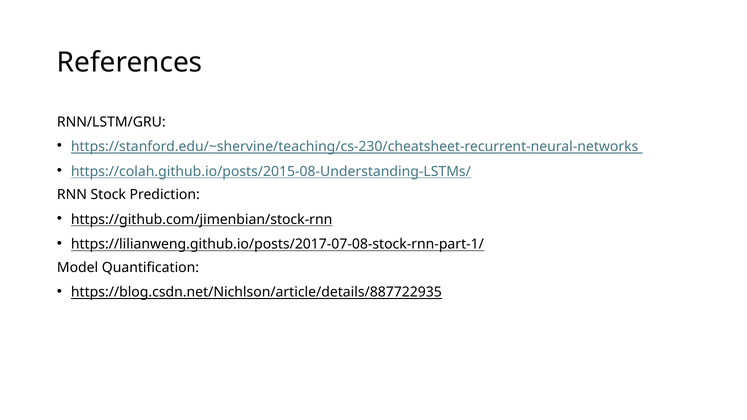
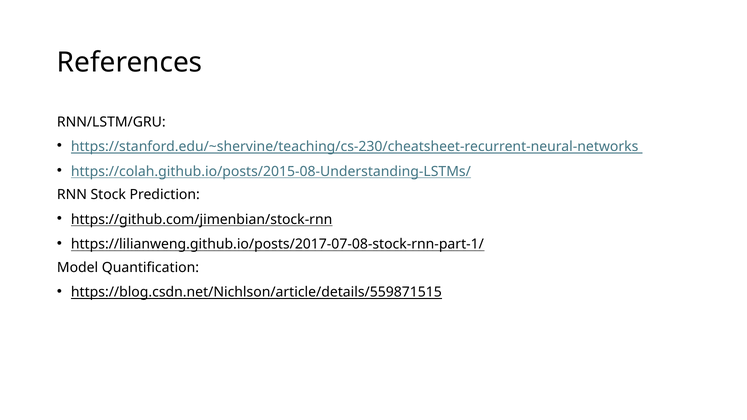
https://blog.csdn.net/Nichlson/article/details/887722935: https://blog.csdn.net/Nichlson/article/details/887722935 -> https://blog.csdn.net/Nichlson/article/details/559871515 (256, 292)
